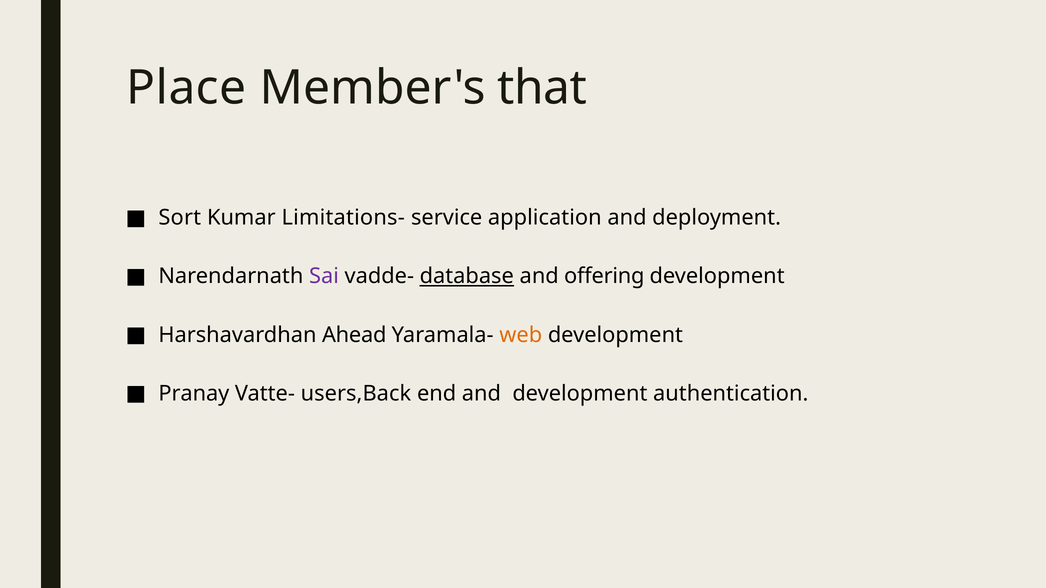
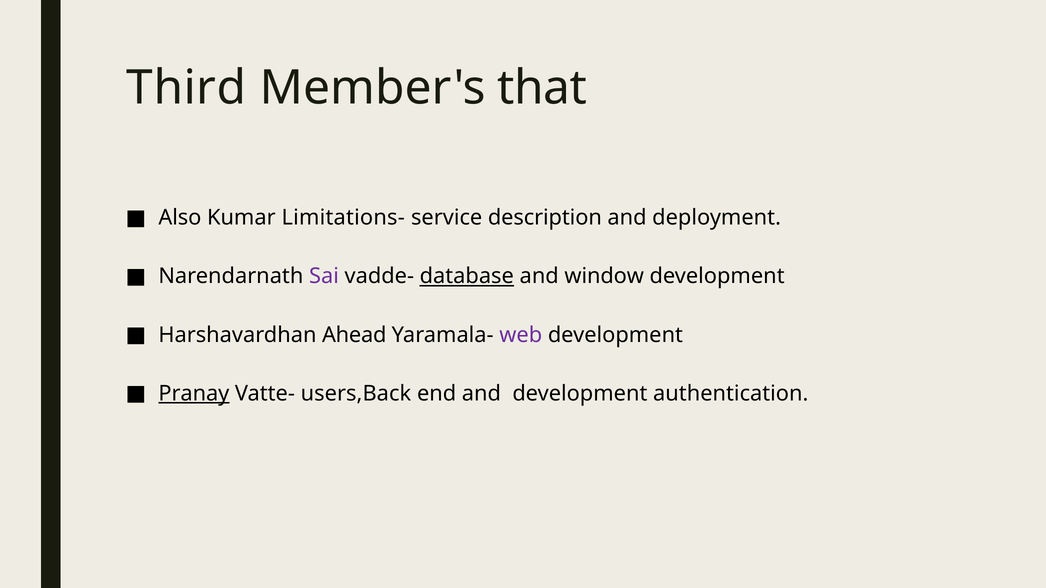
Place: Place -> Third (186, 88)
Sort: Sort -> Also (180, 218)
application: application -> description (545, 218)
offering: offering -> window (604, 276)
web colour: orange -> purple (521, 335)
Pranay underline: none -> present (194, 394)
